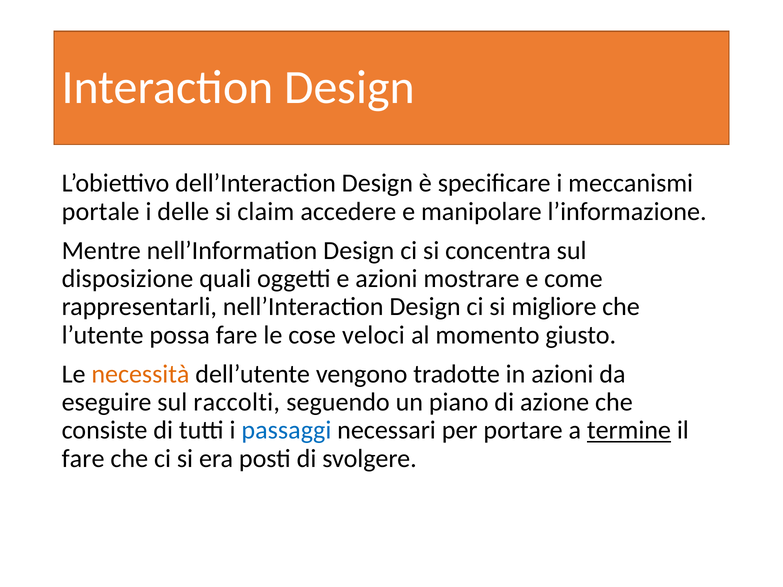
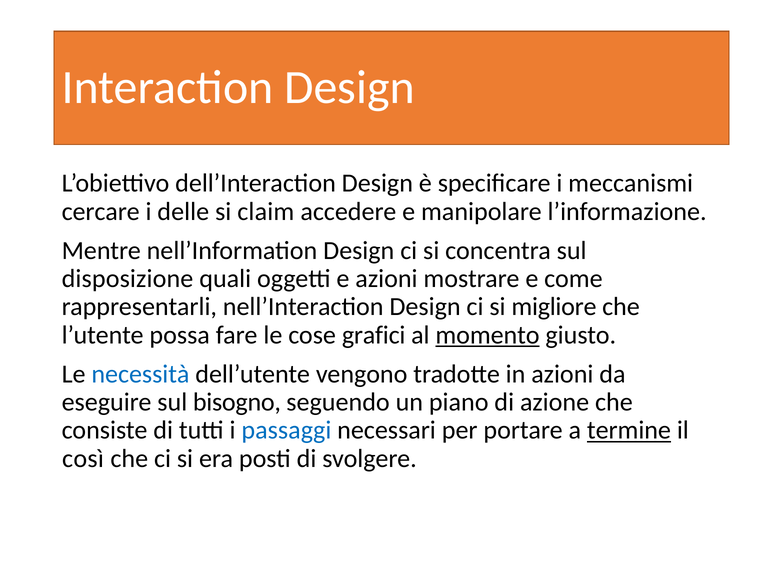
portale: portale -> cercare (101, 212)
veloci: veloci -> grafici (374, 335)
momento underline: none -> present (488, 335)
necessità colour: orange -> blue (140, 374)
raccolti: raccolti -> bisogno (237, 402)
fare: fare -> così (83, 459)
